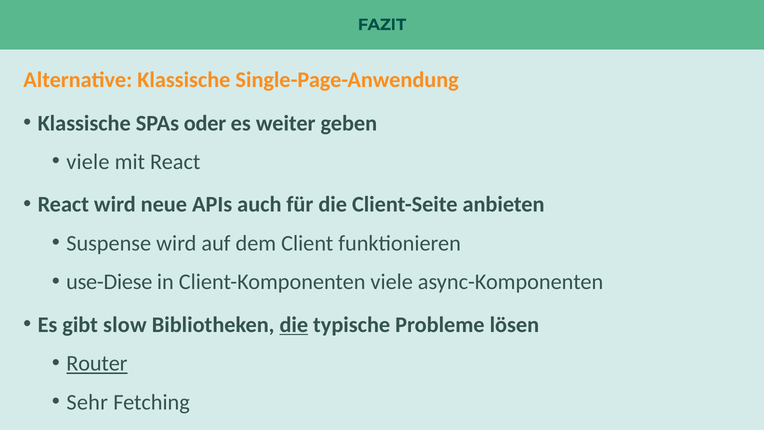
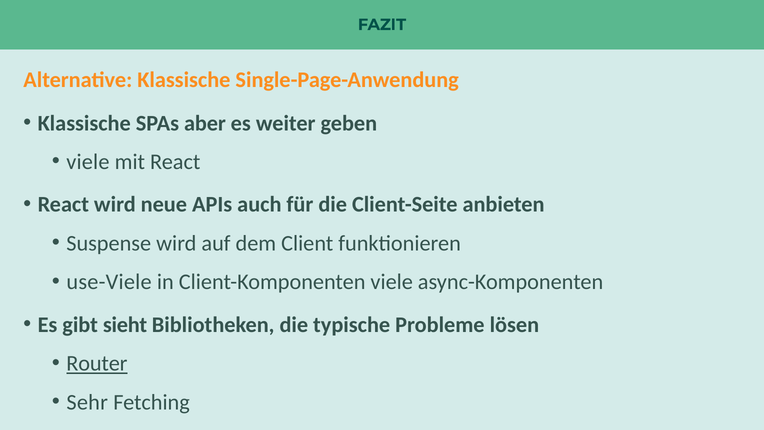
oder: oder -> aber (205, 123)
use-Diese: use-Diese -> use-Viele (109, 282)
slow: slow -> sieht (125, 325)
die underline: present -> none (294, 325)
